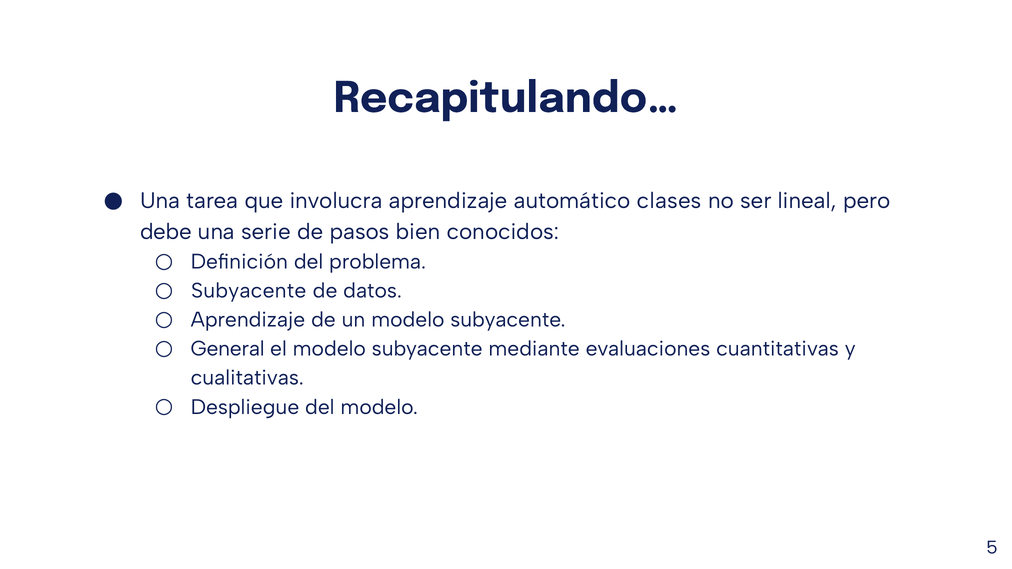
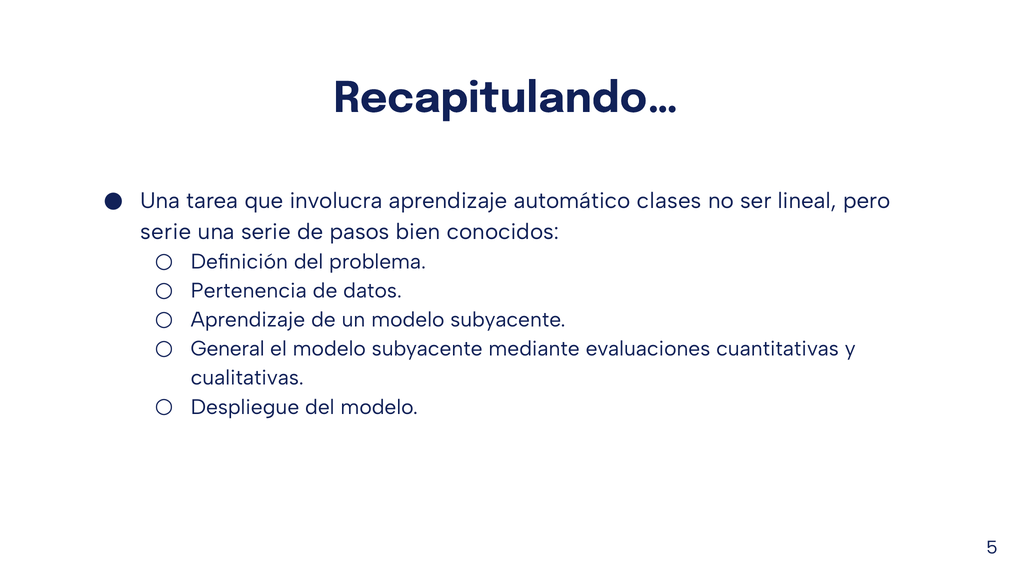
debe: debe -> serie (166, 232)
Subyacente: Subyacente -> Pertenencia (249, 291)
